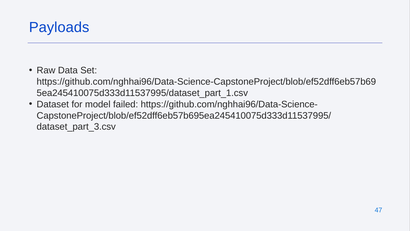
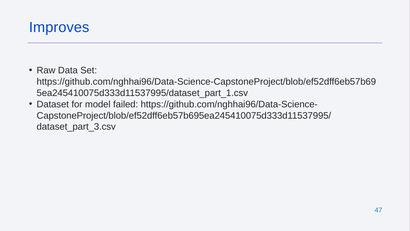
Payloads: Payloads -> Improves (59, 27)
